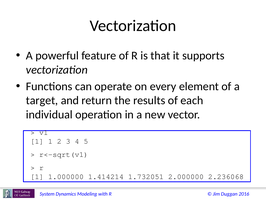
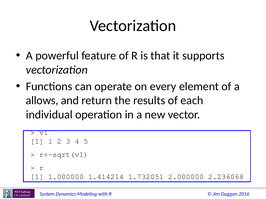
target: target -> allows (42, 101)
